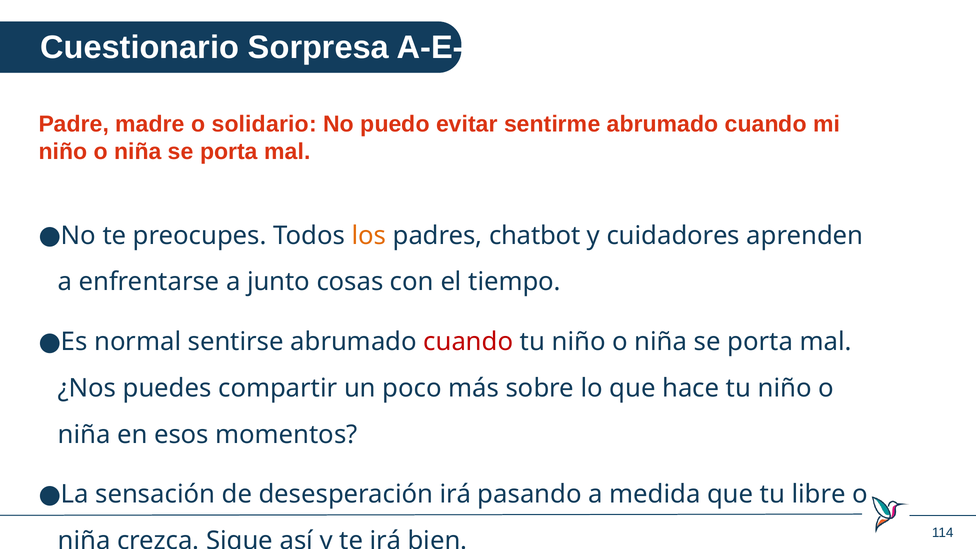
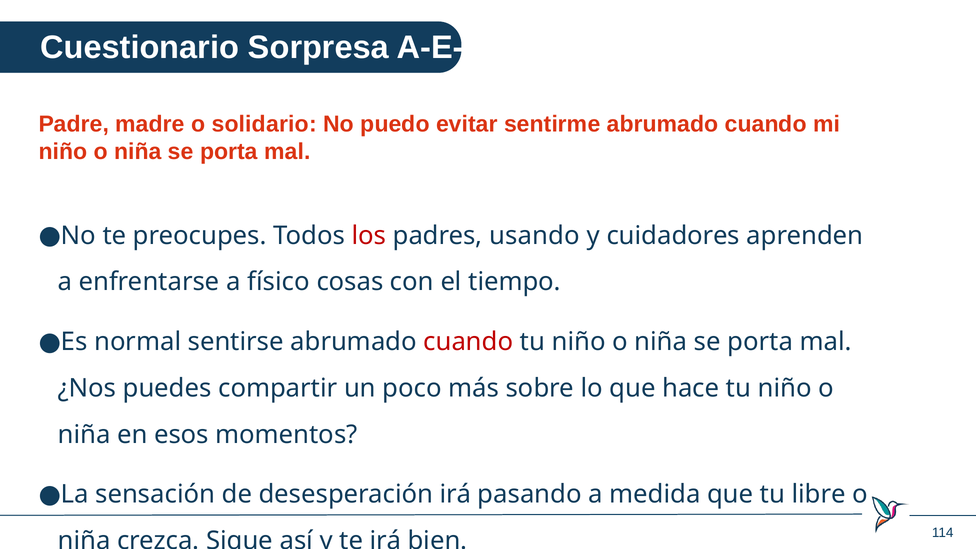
los colour: orange -> red (369, 236)
chatbot: chatbot -> usando (535, 236)
junto: junto -> físico (278, 282)
